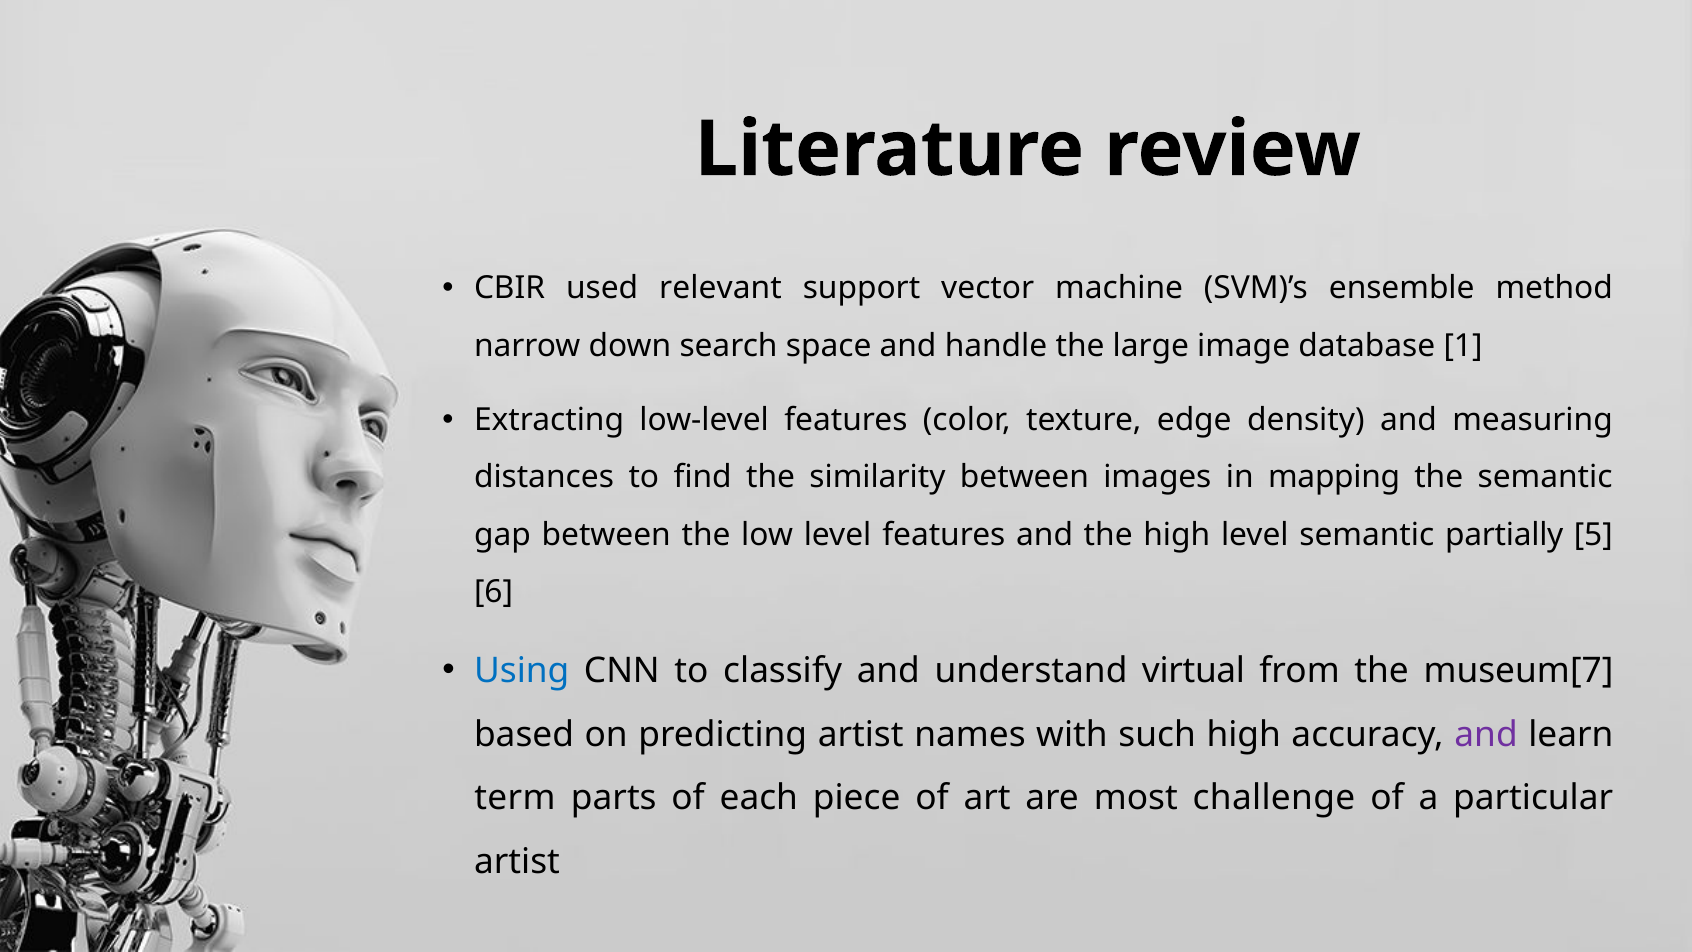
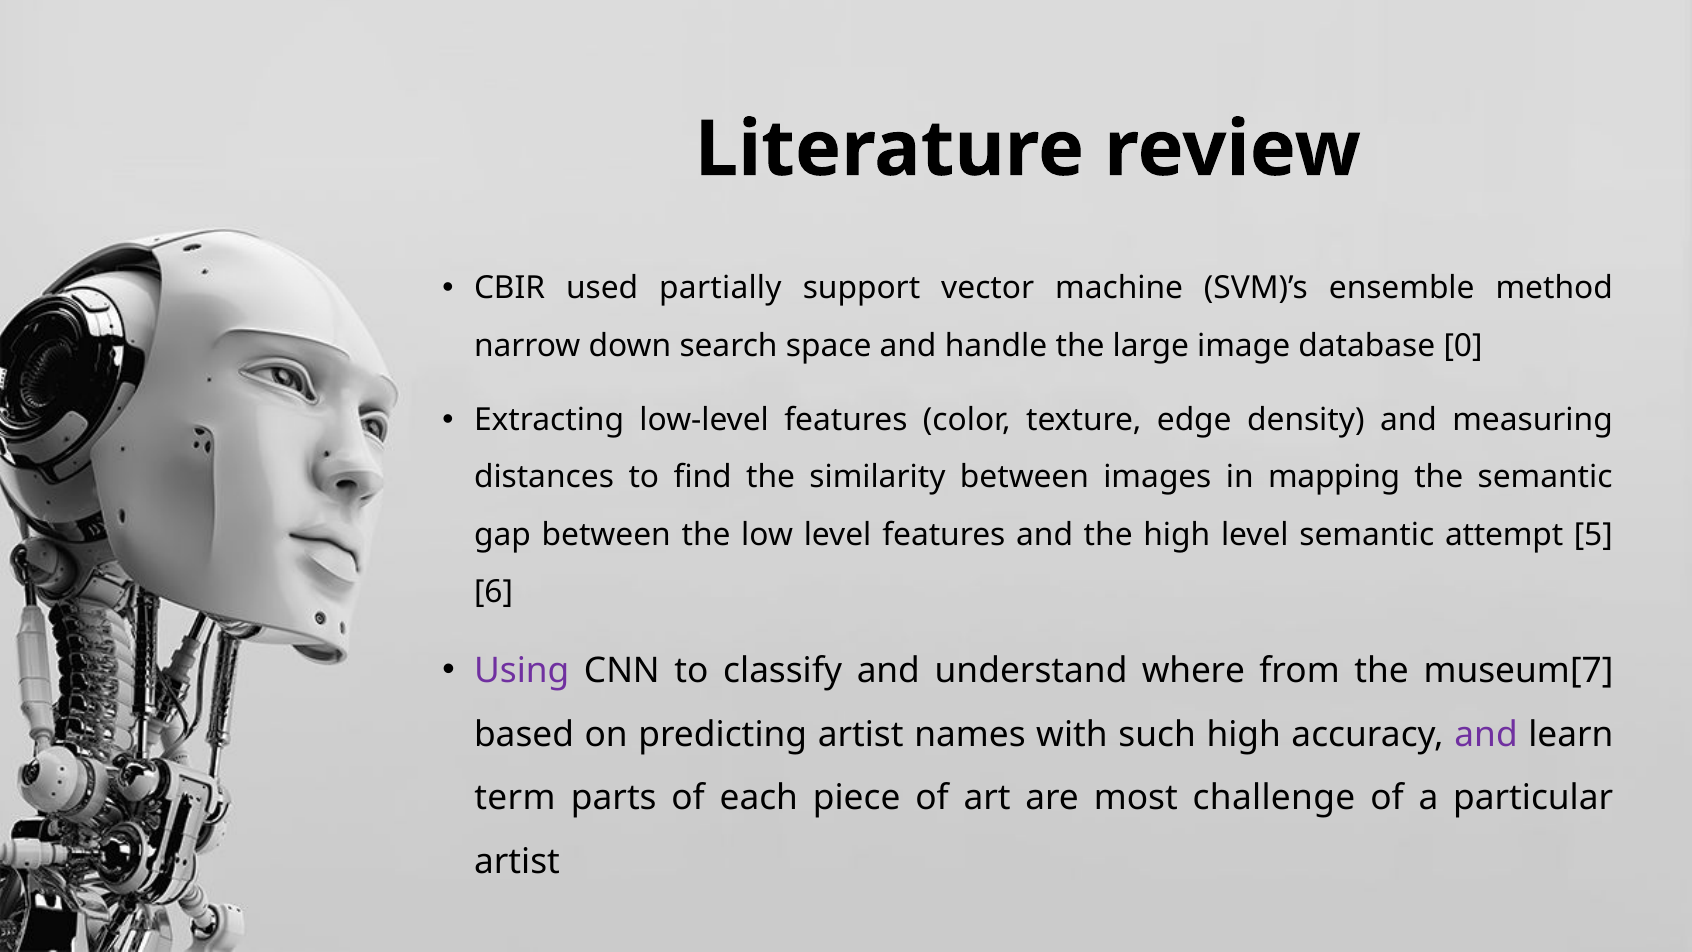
relevant: relevant -> partially (720, 288)
1: 1 -> 0 (1463, 346)
partially: partially -> attempt (1504, 534)
Using colour: blue -> purple (522, 671)
virtual: virtual -> where (1193, 671)
